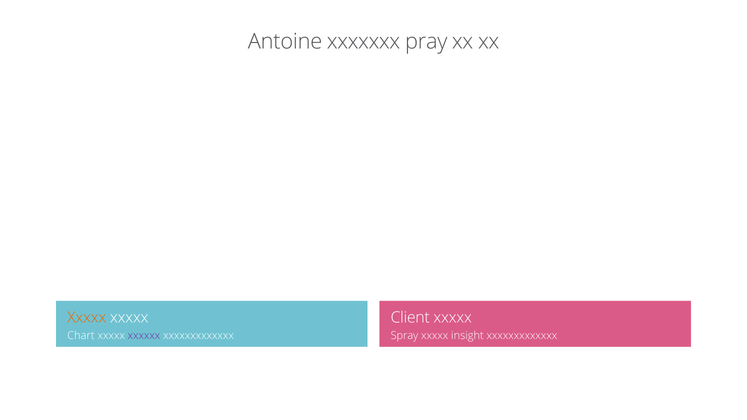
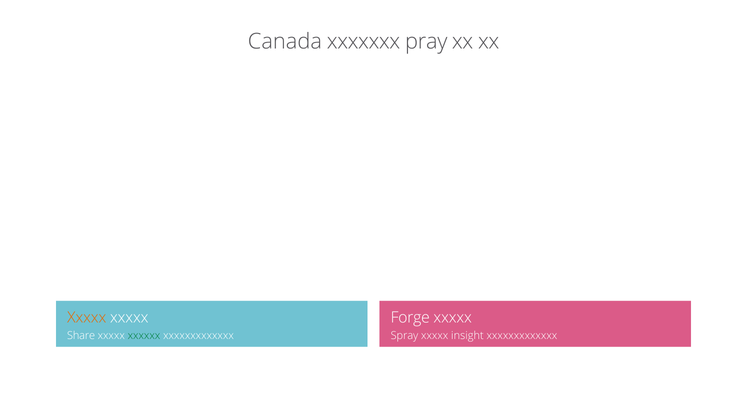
Antoine: Antoine -> Canada (285, 42)
Client: Client -> Forge (410, 318)
Chart: Chart -> Share (81, 336)
xxxxxx colour: purple -> green (144, 336)
